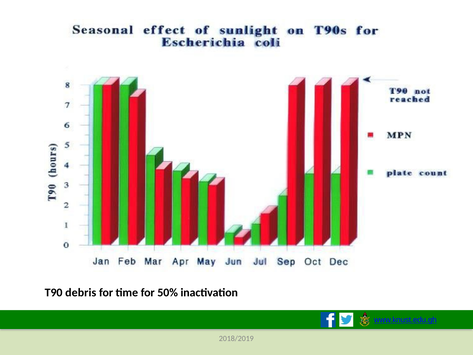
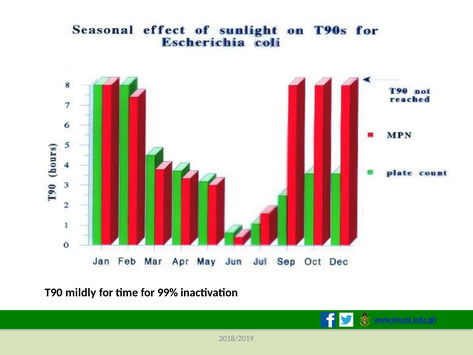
debris: debris -> mildly (81, 292)
50%: 50% -> 99% (168, 292)
